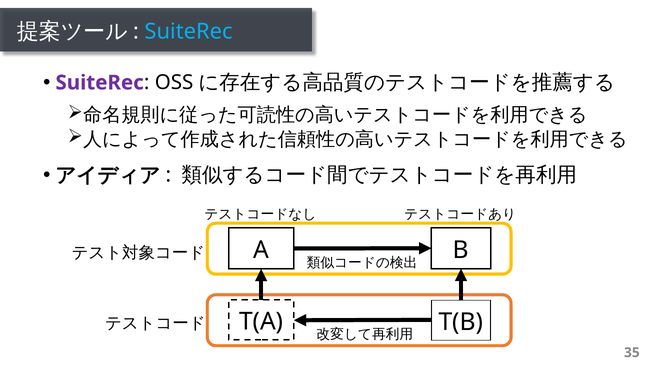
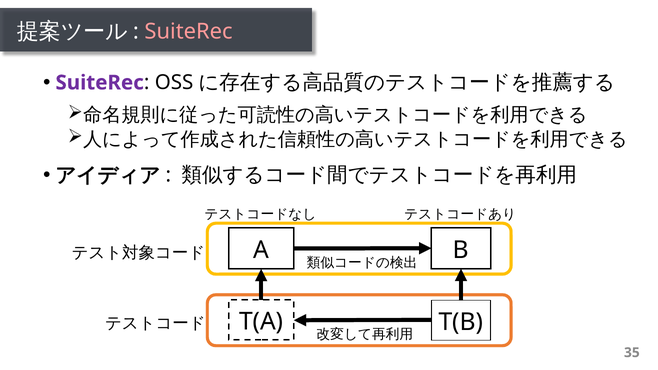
SuiteRec colour: light blue -> pink (189, 31)
